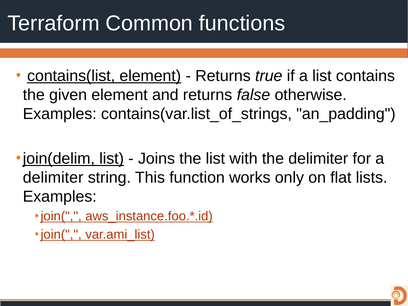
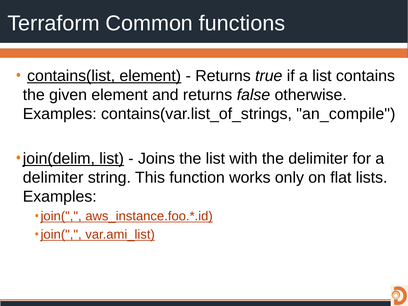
an_padding: an_padding -> an_compile (346, 114)
